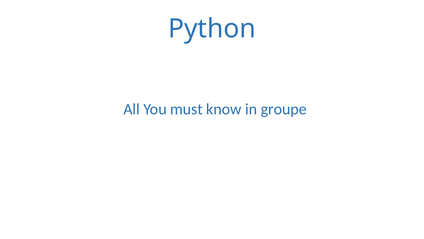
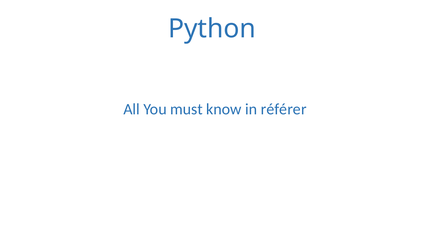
groupe: groupe -> référer (284, 109)
